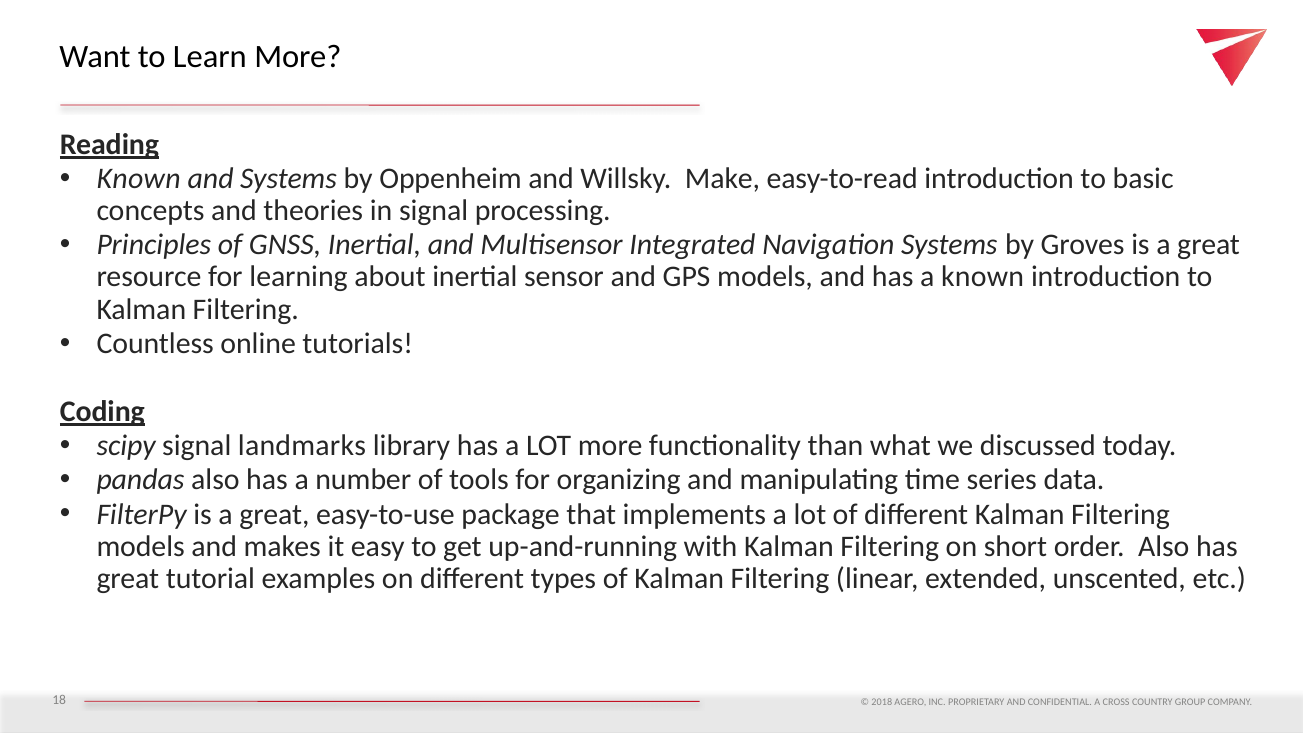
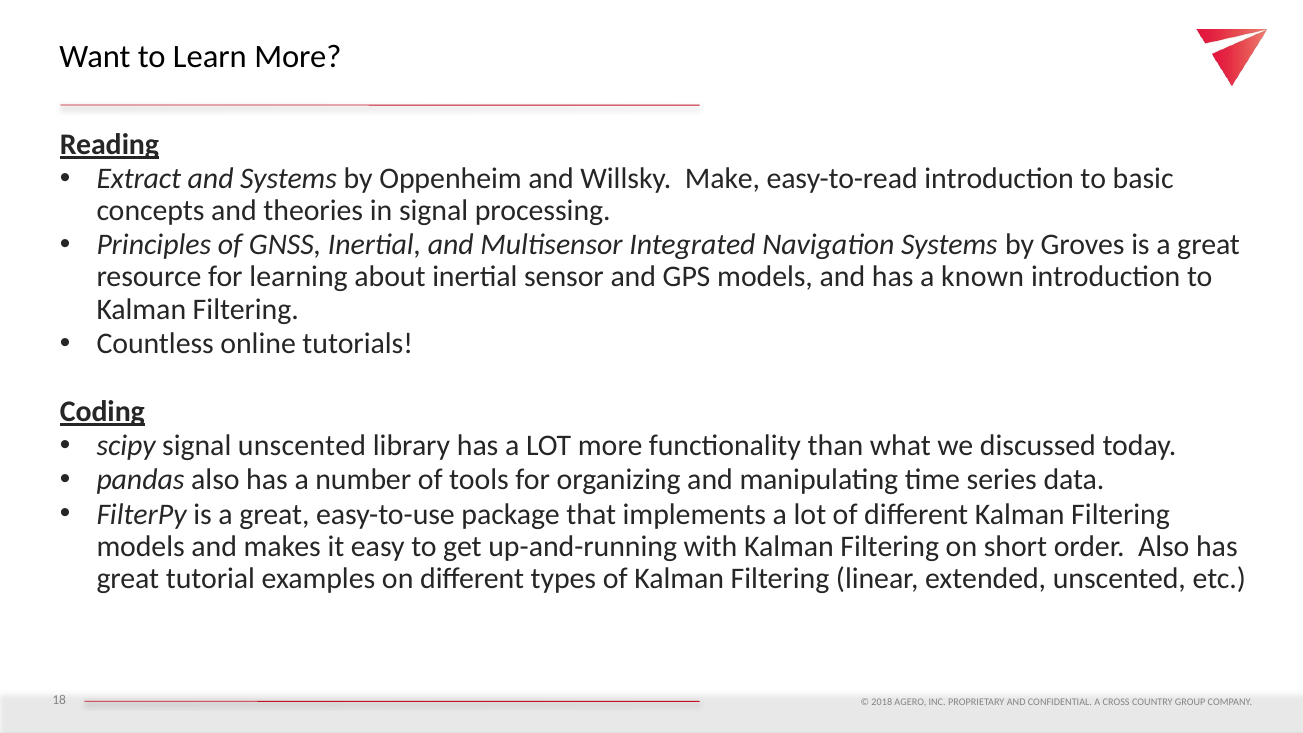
Known: Known -> Extract (139, 179)
signal landmarks: landmarks -> unscented (302, 446)
